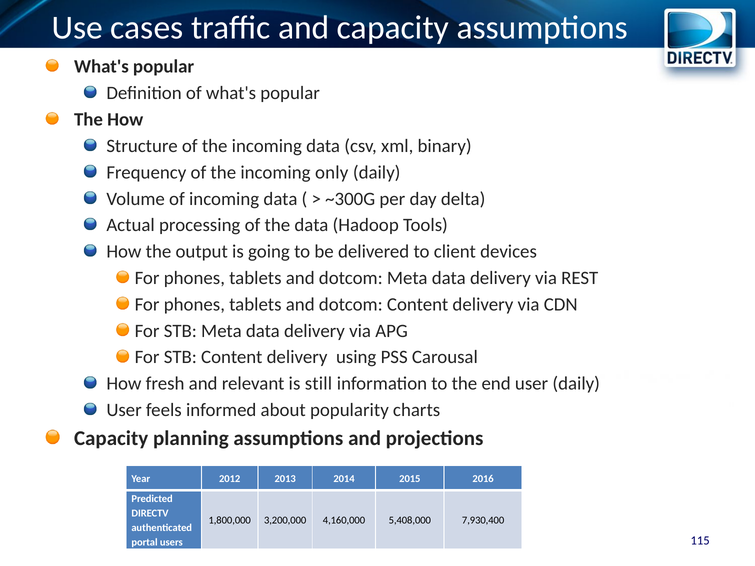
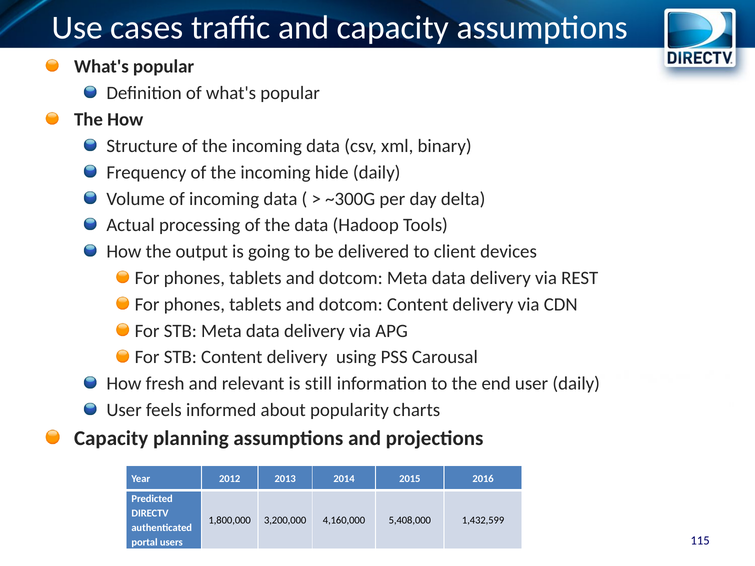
only: only -> hide (332, 172)
7,930,400: 7,930,400 -> 1,432,599 (483, 521)
